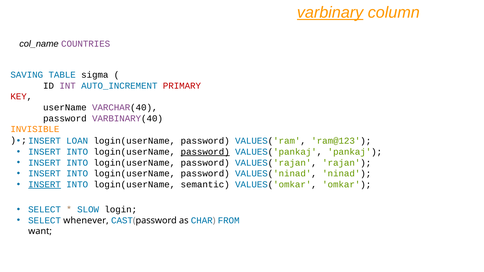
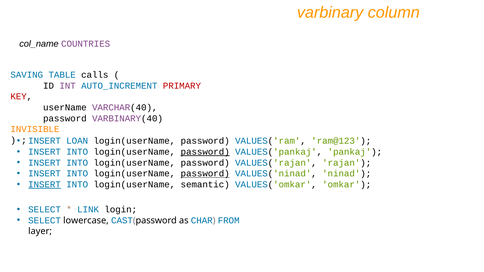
varbinary underline: present -> none (330, 13)
sigma: sigma -> calls (95, 75)
password underline: none -> present (205, 174)
SLOW: SLOW -> LINK (88, 210)
whenever: whenever -> lowercase (86, 221)
want: want -> layer (40, 232)
